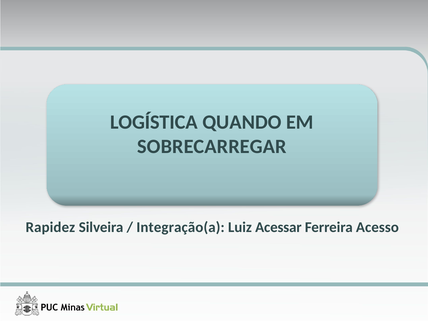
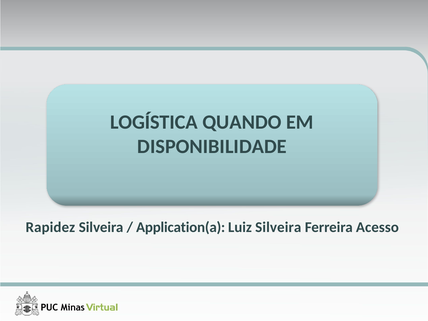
SOBRECARREGAR: SOBRECARREGAR -> DISPONIBILIDADE (212, 146)
Integração(a: Integração(a -> Application(a (181, 227)
Luiz Acessar: Acessar -> Silveira (278, 227)
